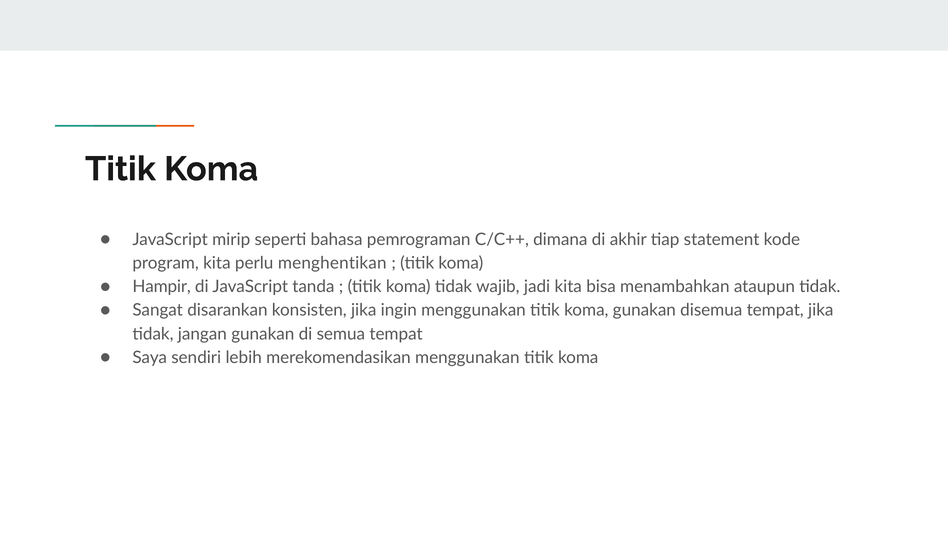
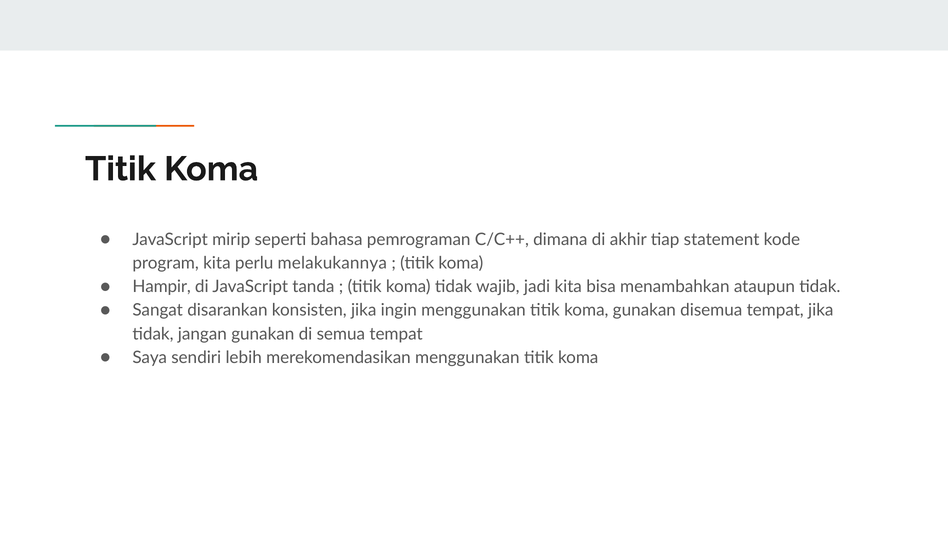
menghentikan: menghentikan -> melakukannya (332, 263)
